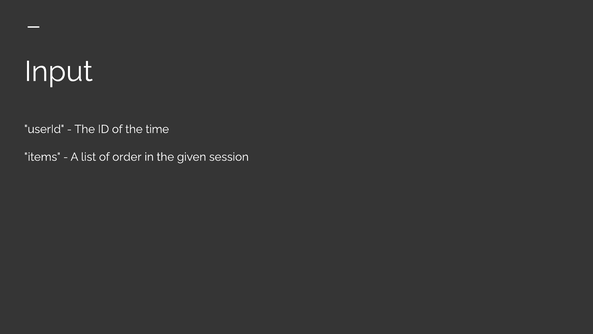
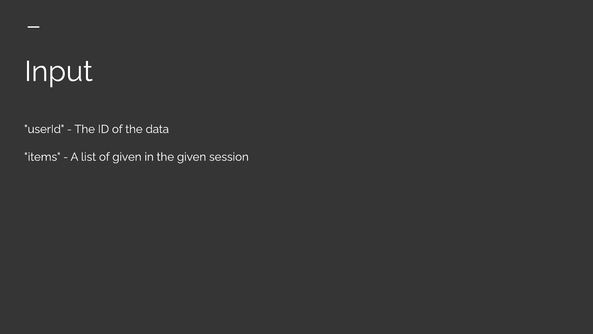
time: time -> data (157, 129)
of order: order -> given (127, 157)
